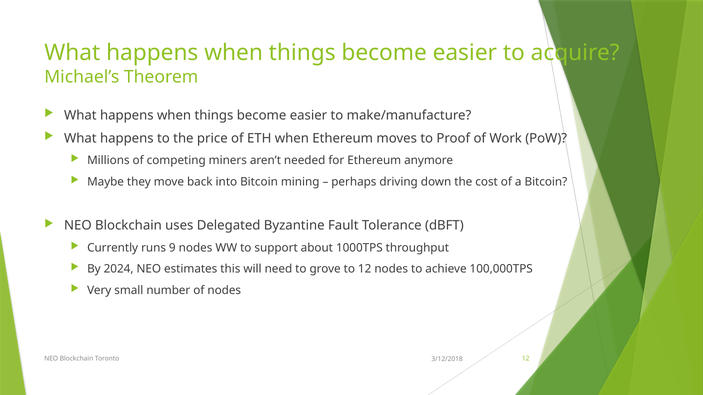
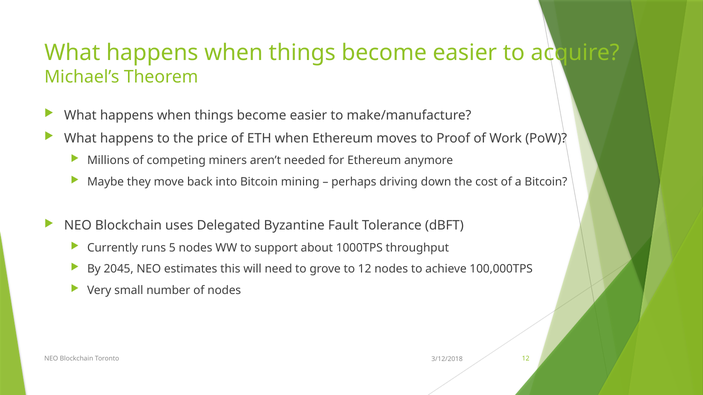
9: 9 -> 5 (172, 248)
2024: 2024 -> 2045 (119, 269)
